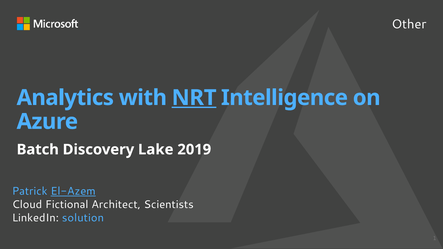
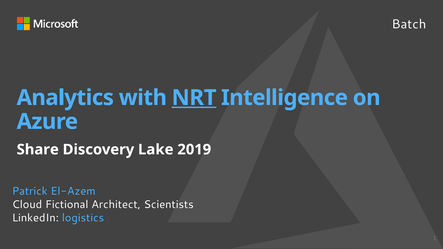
Other: Other -> Batch (409, 24)
Batch: Batch -> Share (38, 150)
El-Azem underline: present -> none (73, 191)
solution: solution -> logistics (83, 218)
